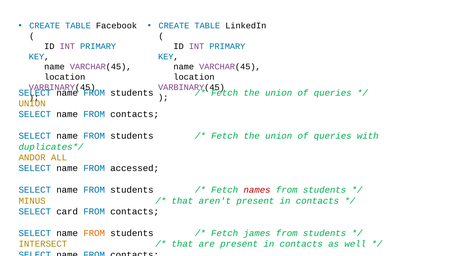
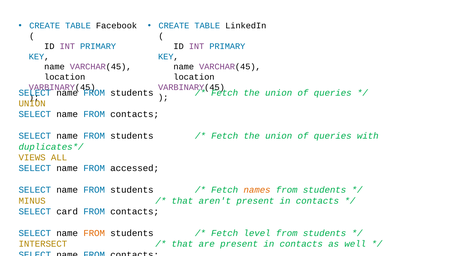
ANDOR: ANDOR -> VIEWS (32, 158)
names colour: red -> orange (257, 190)
james: james -> level (257, 234)
